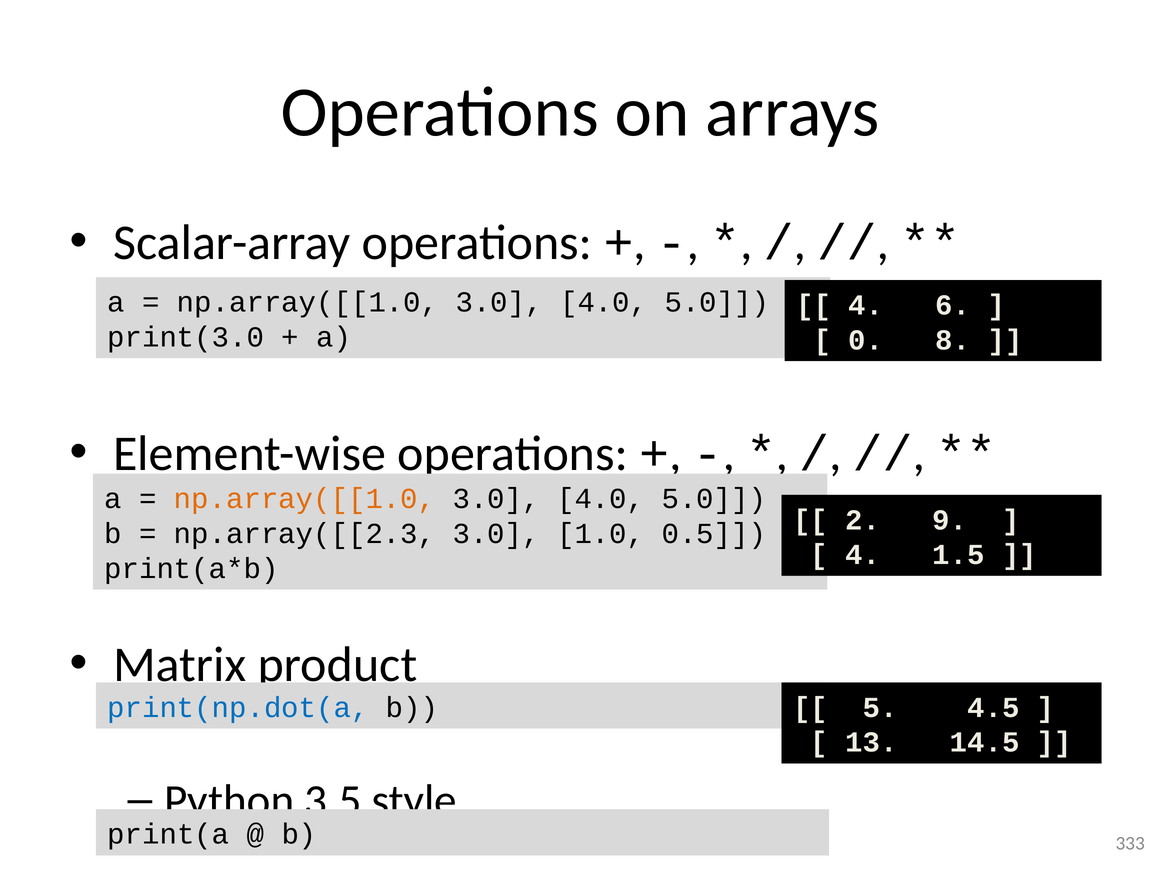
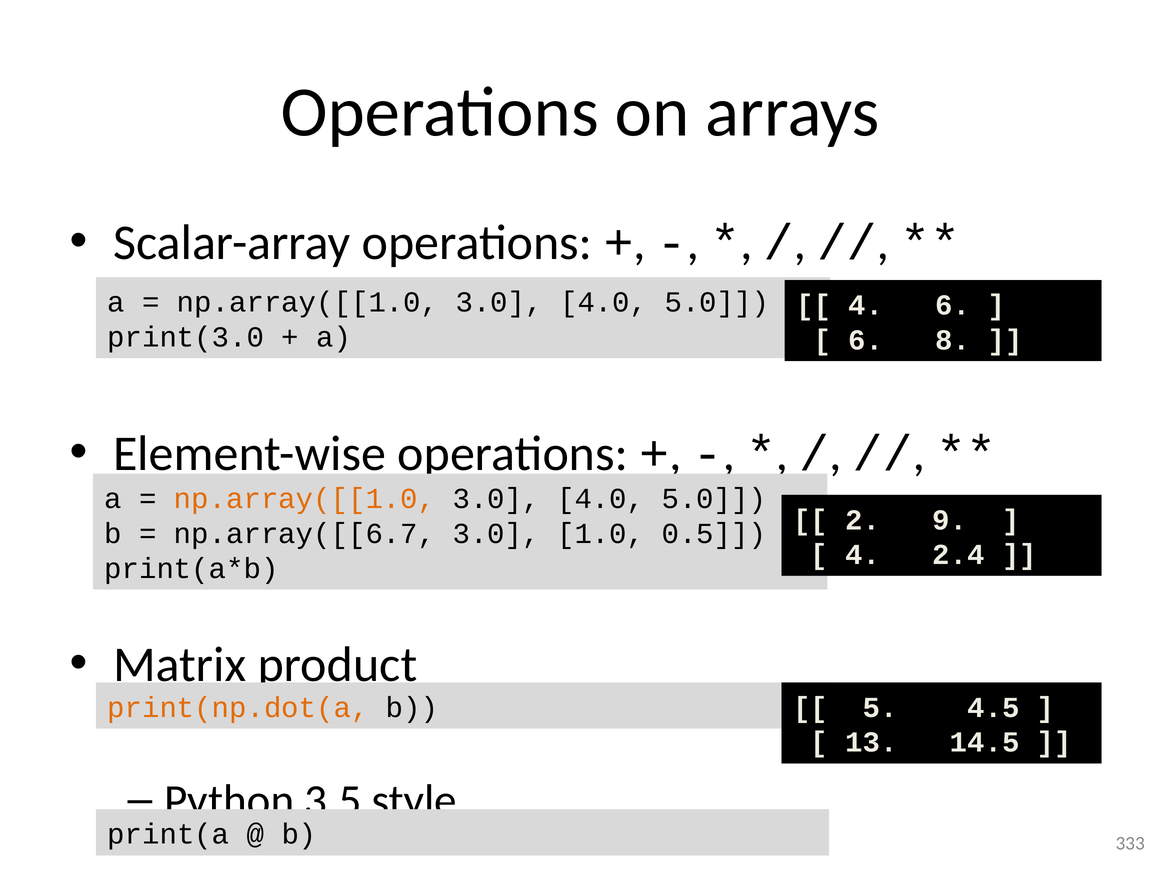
0: 0 -> 6 (866, 340)
np.array([[2.3: np.array([[2.3 -> np.array([[6.7 (305, 534)
1.5: 1.5 -> 2.4 (958, 555)
print(np.dot(a colour: blue -> orange (238, 707)
